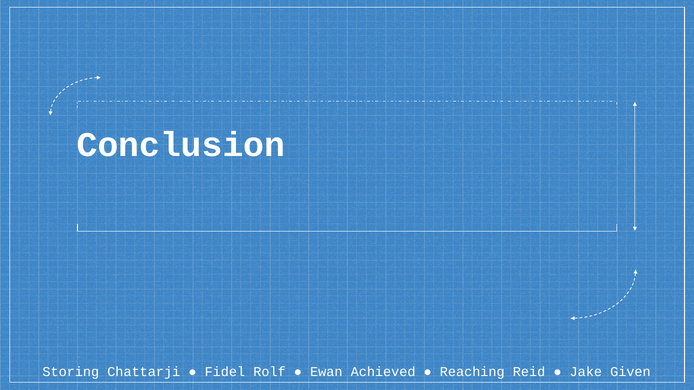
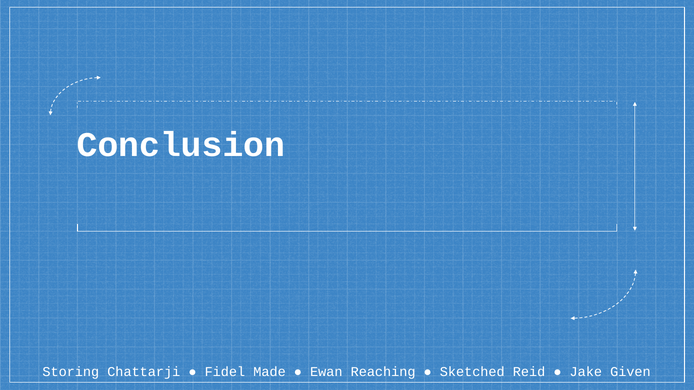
Rolf: Rolf -> Made (270, 372)
Achieved: Achieved -> Reaching (383, 372)
Reaching: Reaching -> Sketched (472, 372)
